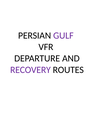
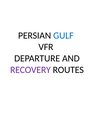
GULF colour: purple -> blue (63, 35)
